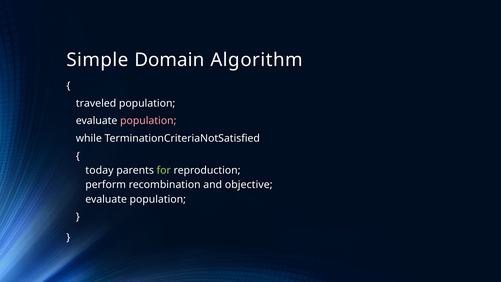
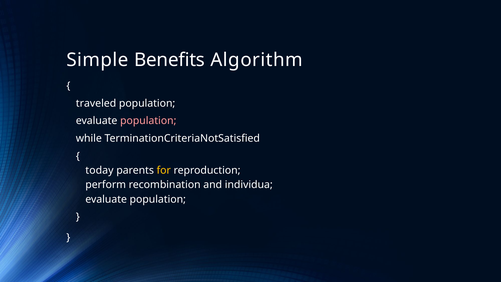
Domain: Domain -> Benefits (170, 60)
for colour: light green -> yellow (164, 170)
objective: objective -> individua (249, 185)
